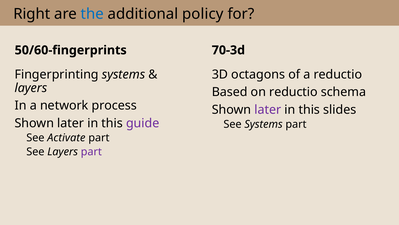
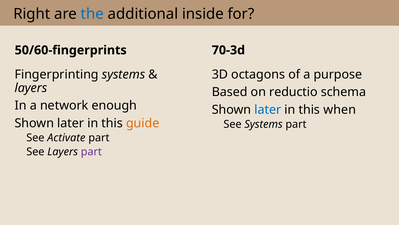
policy: policy -> inside (203, 14)
a reductio: reductio -> purpose (338, 74)
process: process -> enough (114, 105)
later colour: purple -> blue (268, 109)
slides: slides -> when (340, 109)
guide colour: purple -> orange (143, 123)
